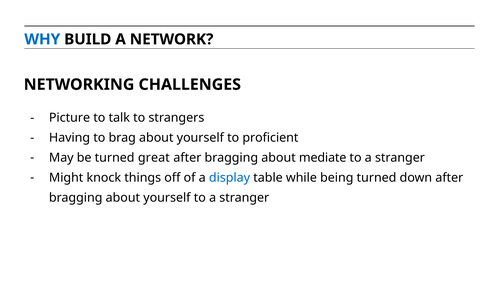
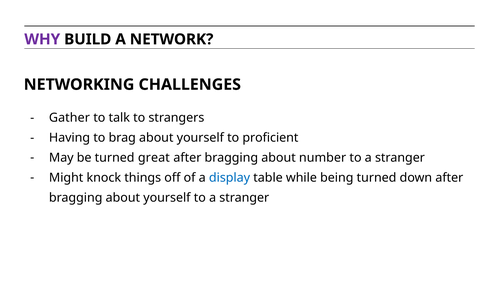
WHY colour: blue -> purple (42, 39)
Picture: Picture -> Gather (69, 118)
mediate: mediate -> number (323, 158)
